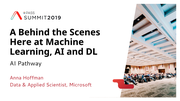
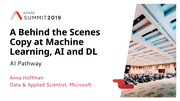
Here: Here -> Copy (21, 42)
